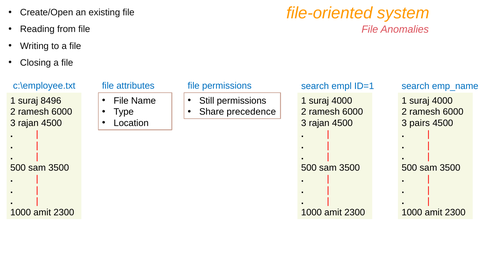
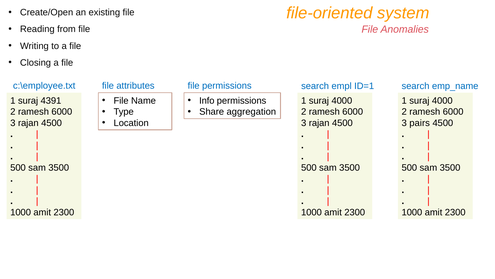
Still: Still -> Info (207, 101)
8496: 8496 -> 4391 (51, 101)
precedence: precedence -> aggregation (251, 112)
